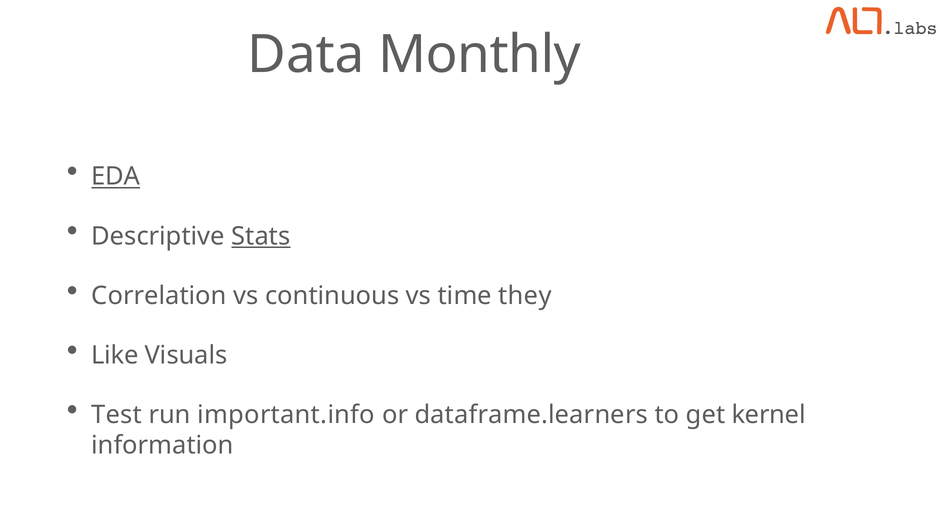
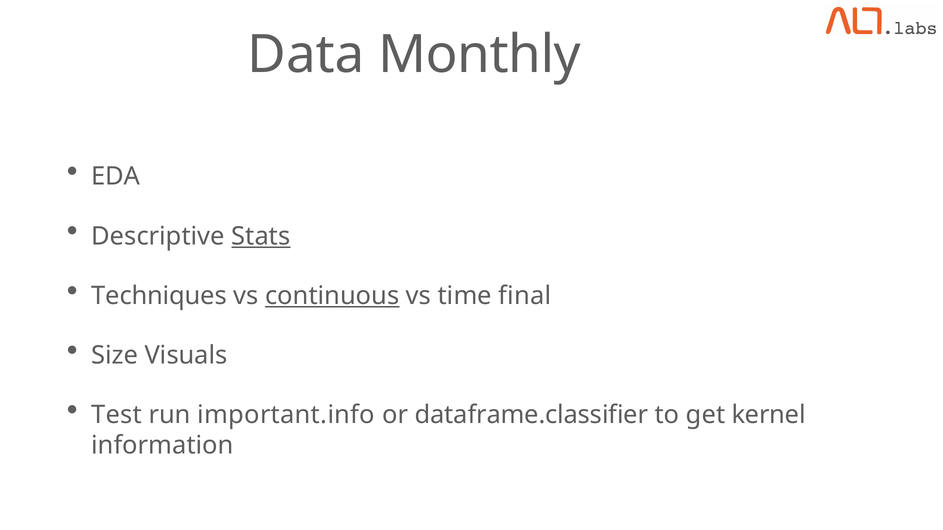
EDA underline: present -> none (116, 177)
Correlation: Correlation -> Techniques (159, 296)
continuous underline: none -> present (332, 296)
they: they -> final (525, 296)
Like: Like -> Size (115, 356)
dataframe.learners: dataframe.learners -> dataframe.classifier (531, 415)
